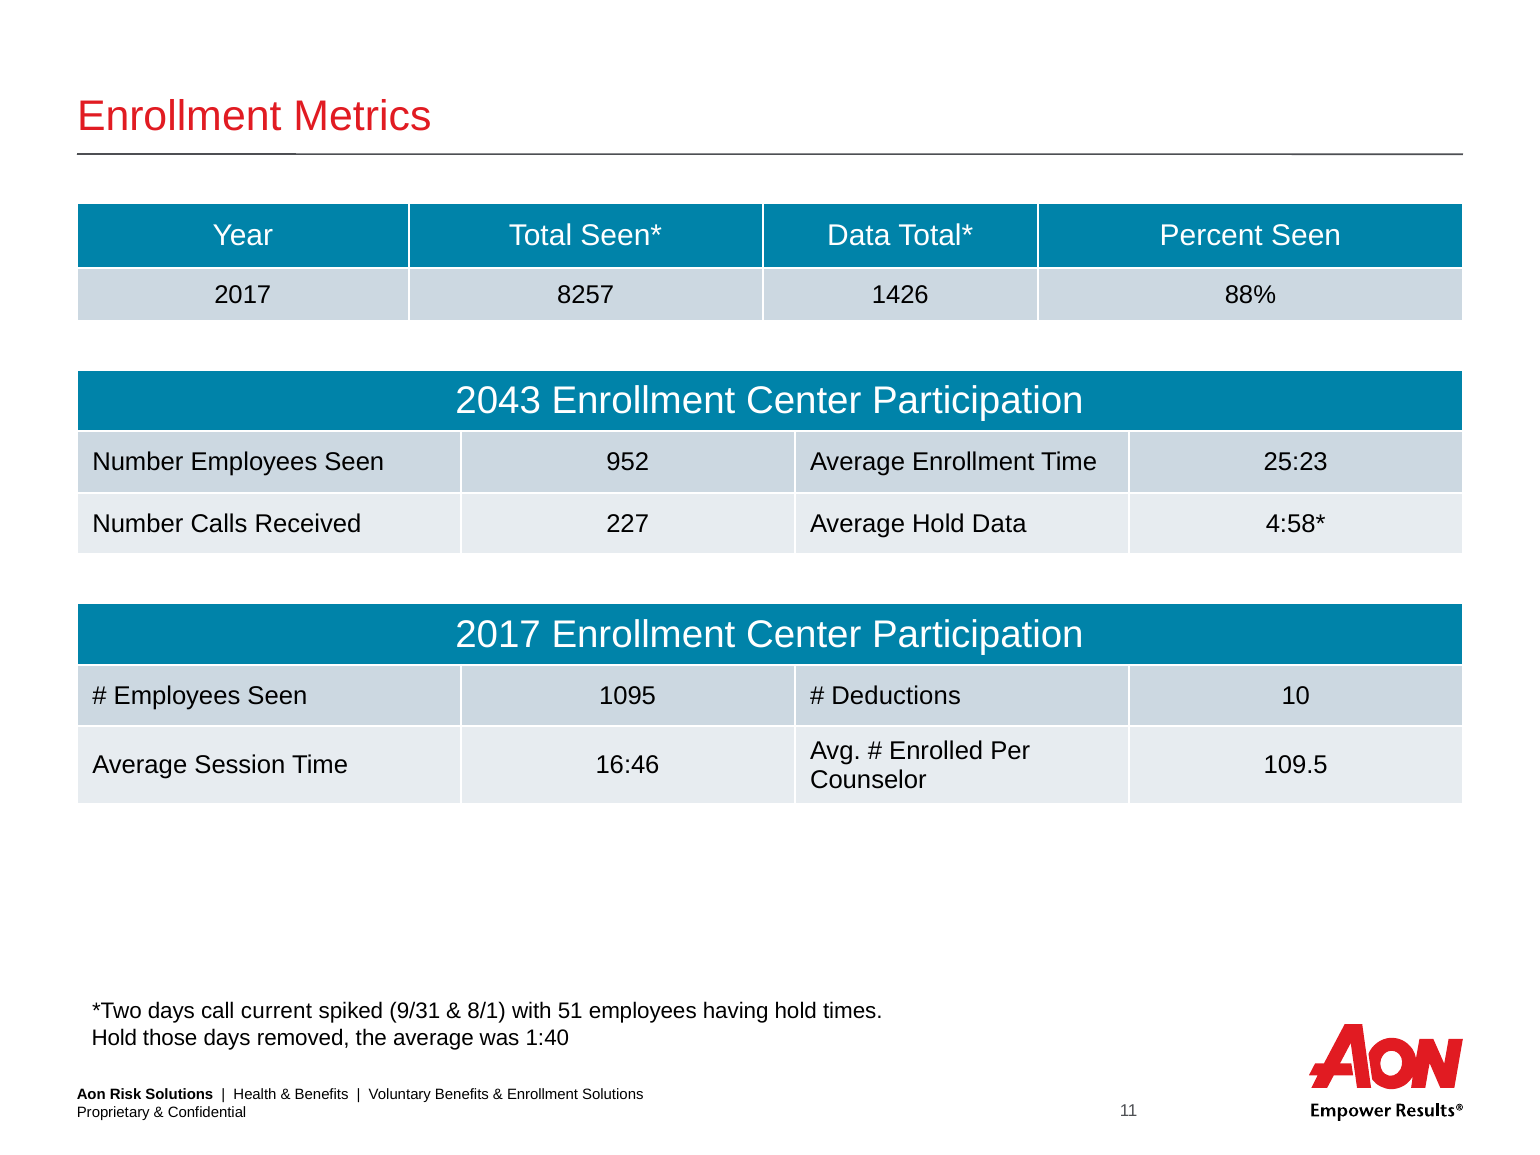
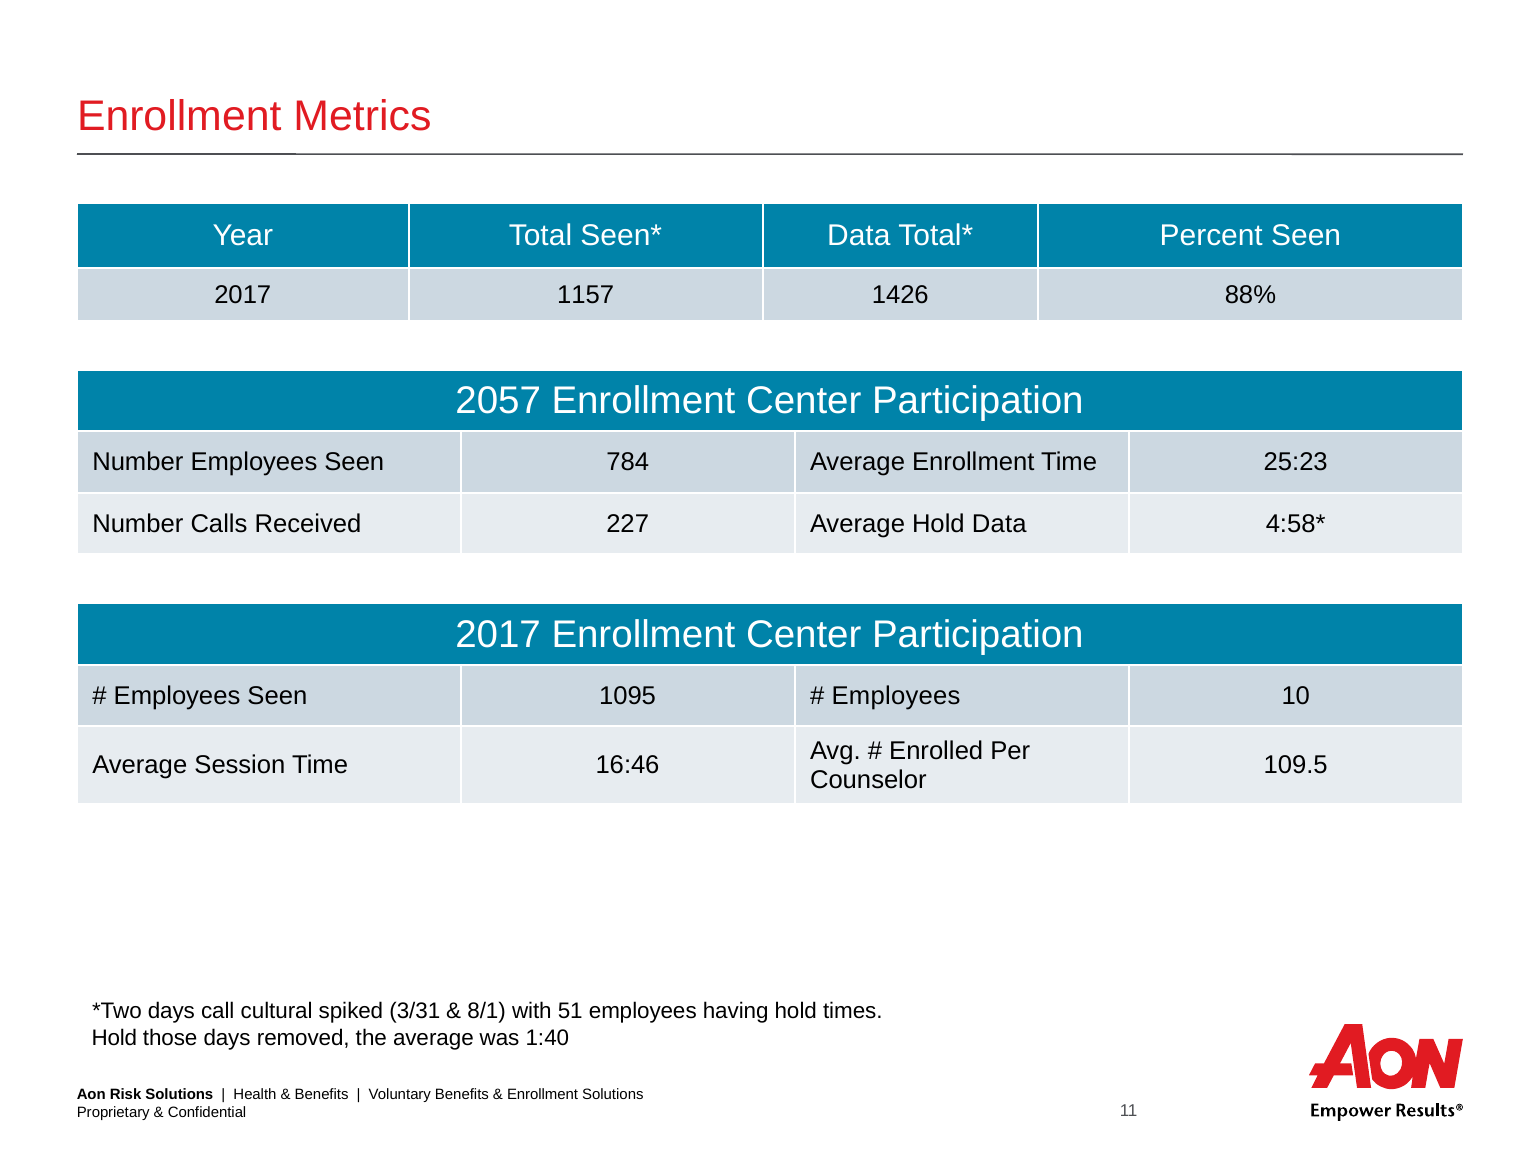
8257: 8257 -> 1157 (586, 295)
2043: 2043 -> 2057 (498, 401)
952: 952 -> 784 (628, 463)
Deductions: Deductions -> Employees (896, 696)
current: current -> cultural (277, 1011)
9/31: 9/31 -> 3/31 (415, 1011)
